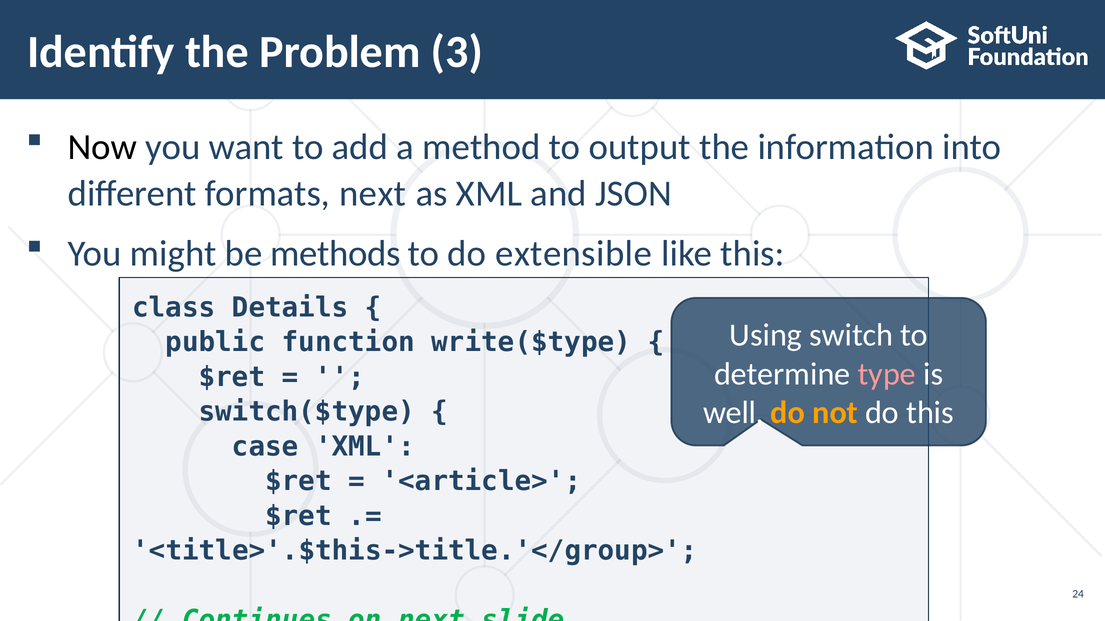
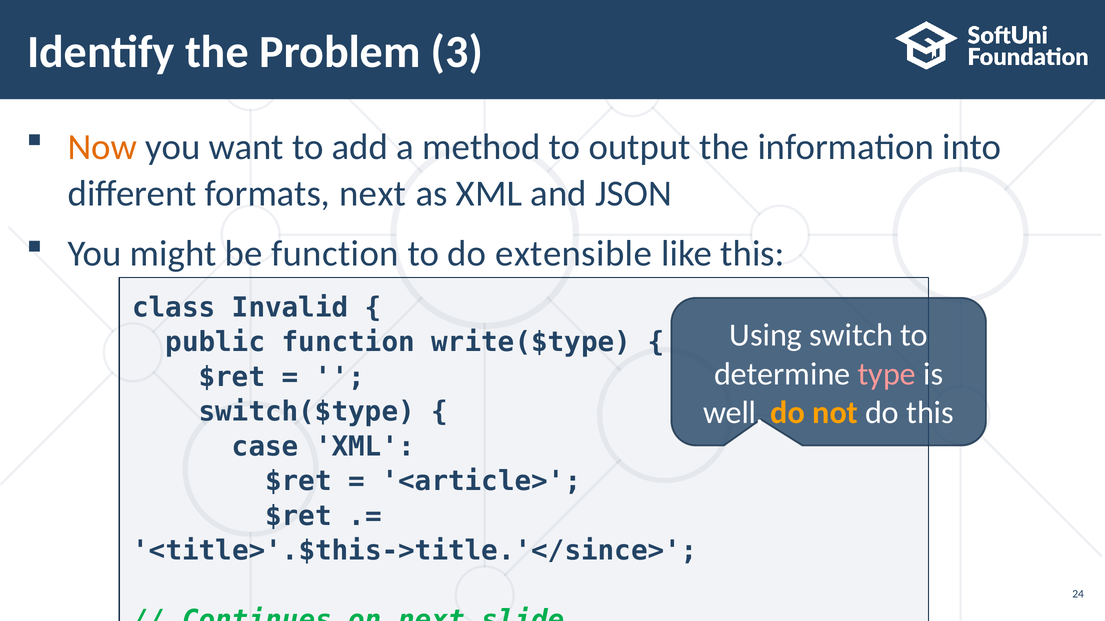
Now colour: black -> orange (102, 147)
be methods: methods -> function (335, 254)
Details: Details -> Invalid (290, 308)
<title>'.$this->title.'</group>: <title>'.$this->title.'</group> -> <title>'.$this->title.'</since> (415, 551)
